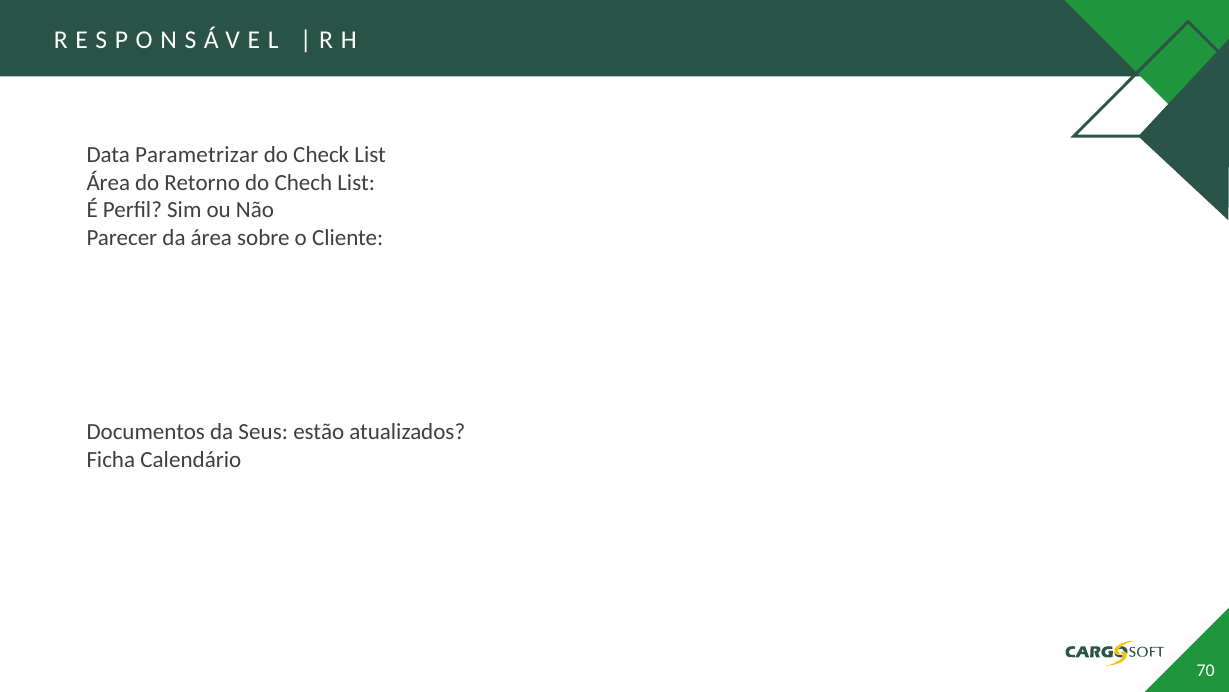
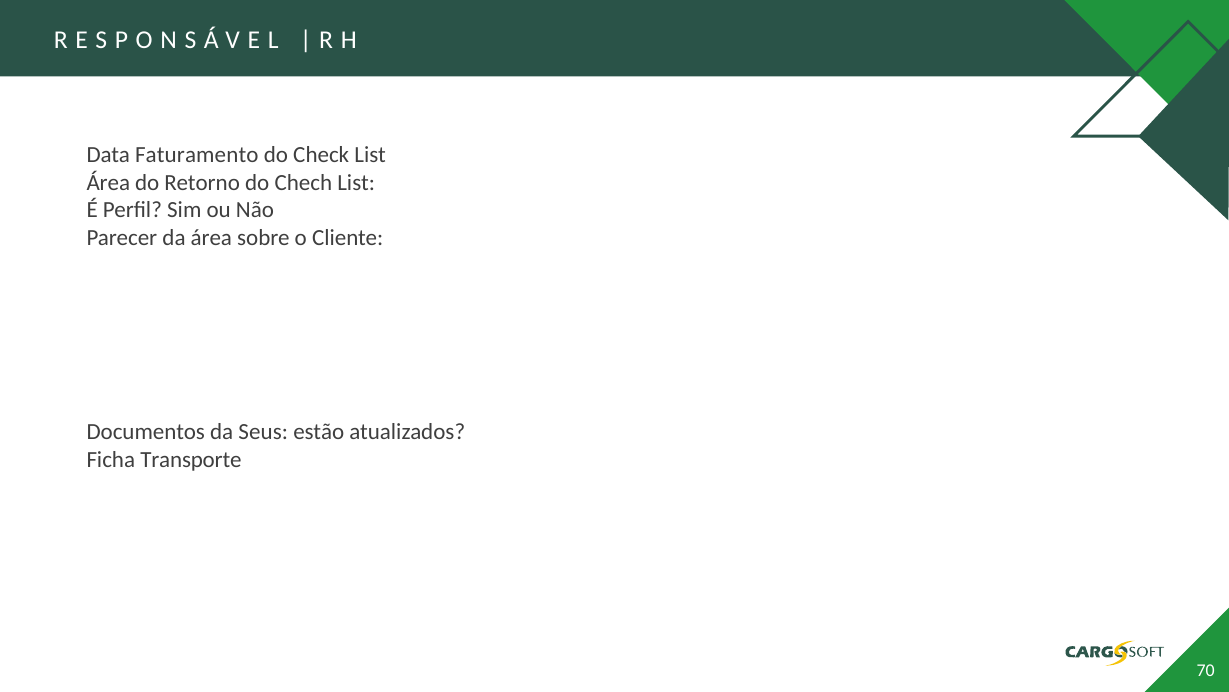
Parametrizar: Parametrizar -> Faturamento (197, 155)
Calendário: Calendário -> Transporte (191, 459)
